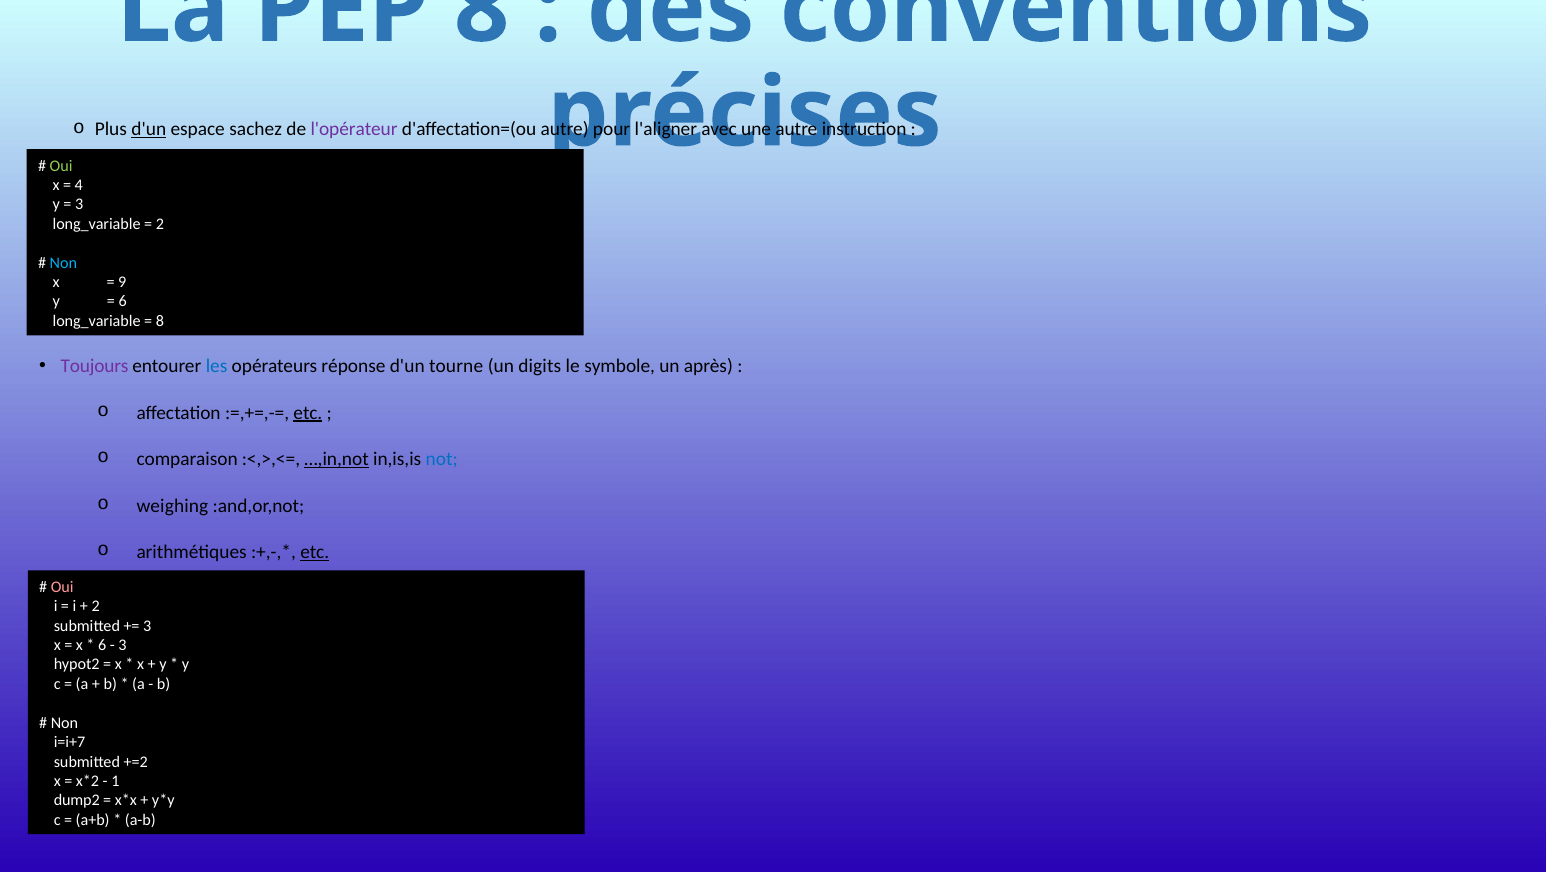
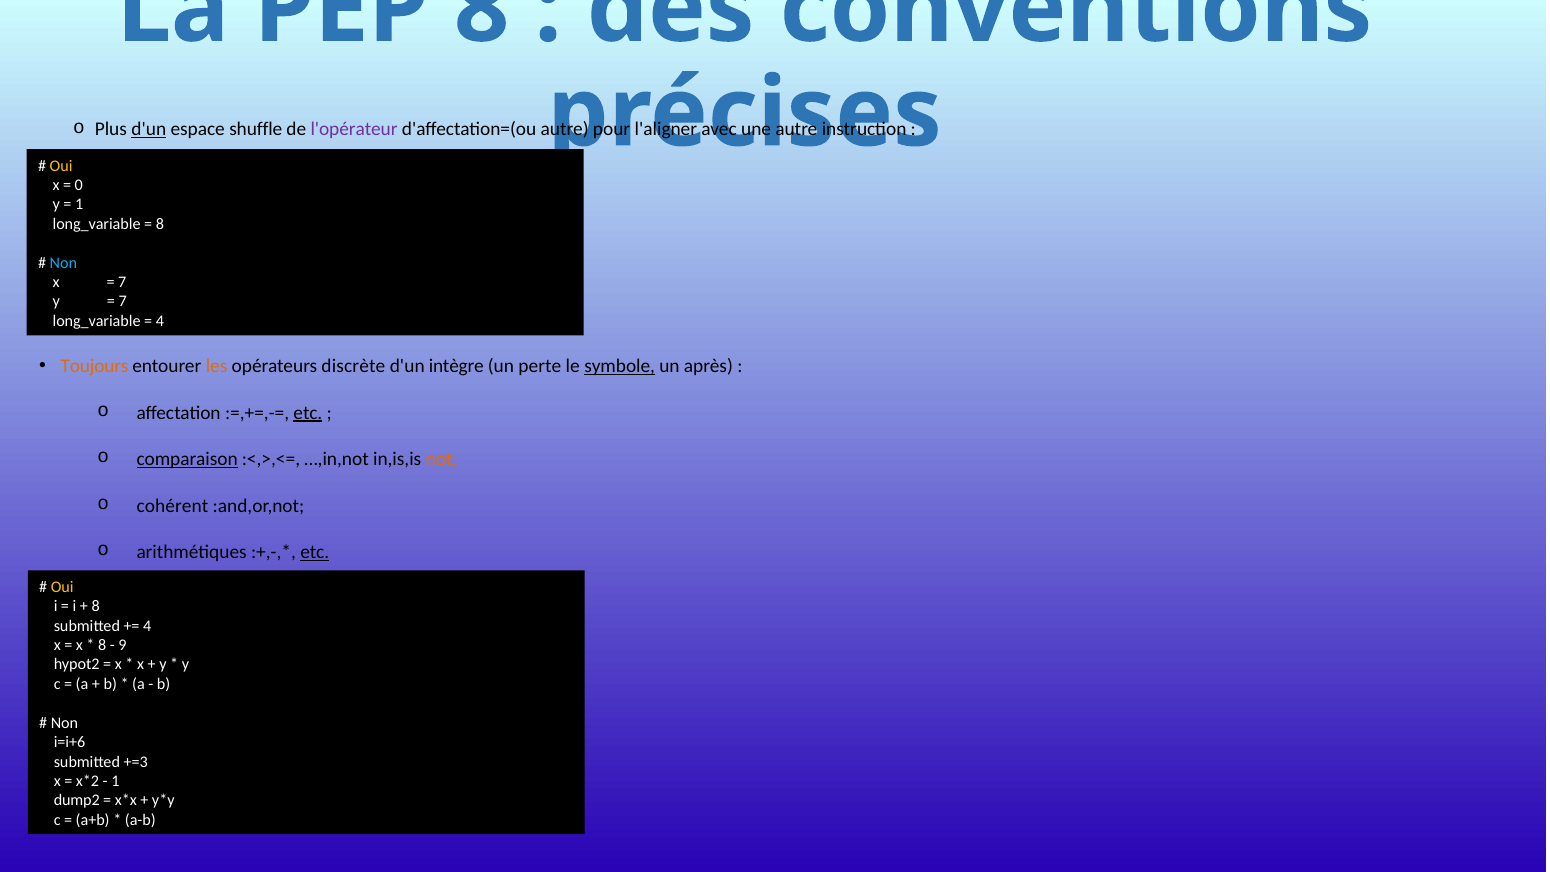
sachez: sachez -> shuffle (256, 129)
Oui colour: light green -> yellow (61, 166)
4: 4 -> 0 (79, 185)
3: 3 -> 1 (79, 205)
2: 2 -> 8 (160, 224)
9: 9 -> 7 (122, 282)
6: 6 -> 7 (123, 302)
8: 8 -> 4 (160, 321)
Toujours colour: purple -> orange (95, 366)
les colour: blue -> orange (217, 366)
réponse: réponse -> discrète (353, 366)
tourne: tourne -> intègre (456, 366)
digits: digits -> perte (540, 366)
symbole underline: none -> present (620, 366)
comparaison underline: none -> present (187, 459)
…,in,not underline: present -> none (337, 459)
not colour: blue -> orange (442, 459)
weighing: weighing -> cohérent (172, 506)
Oui colour: pink -> yellow (62, 587)
2: 2 -> 8 (96, 606)
3: 3 -> 4 (147, 626)
6: 6 -> 8 (102, 645)
3: 3 -> 9 (123, 645)
i=i+7: i=i+7 -> i=i+6 (70, 742)
+=2: +=2 -> +=3 (136, 762)
